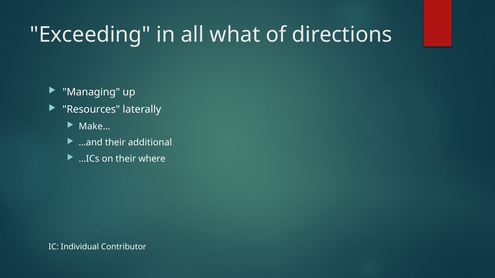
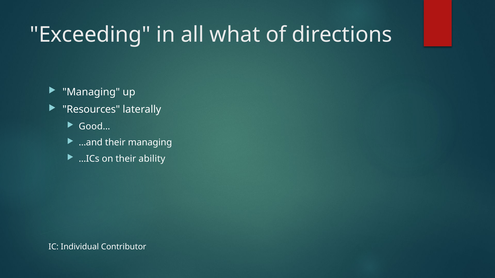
Make…: Make… -> Good… (94, 127)
their additional: additional -> managing (150, 143)
where: where -> ability (152, 159)
